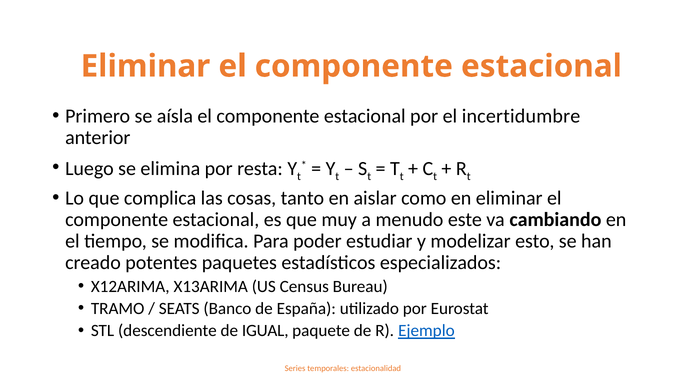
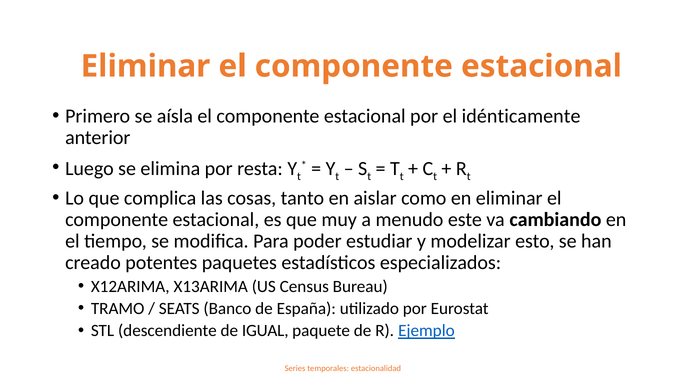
incertidumbre: incertidumbre -> idénticamente (521, 116)
